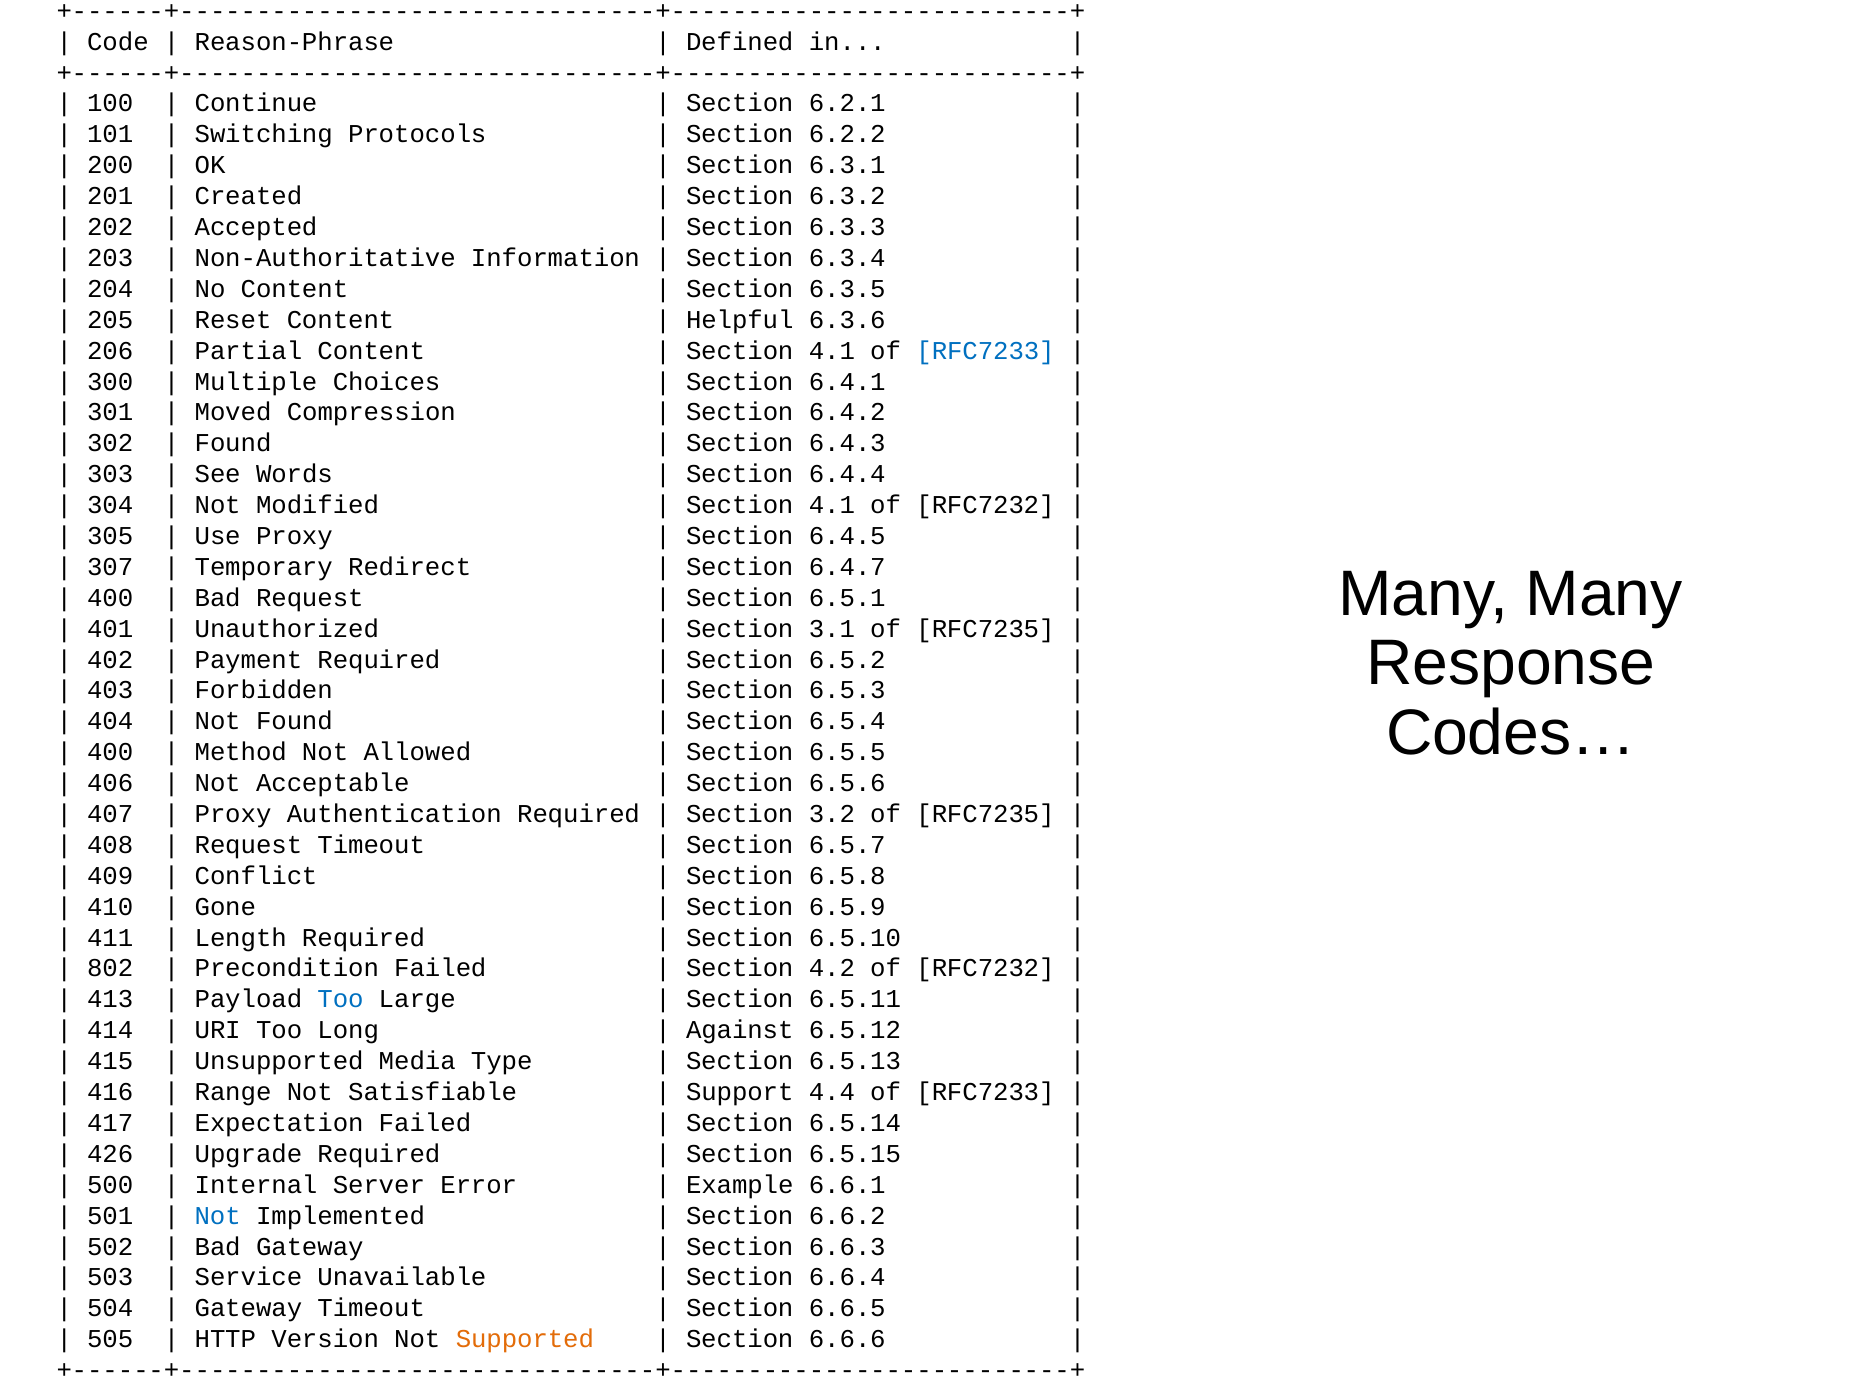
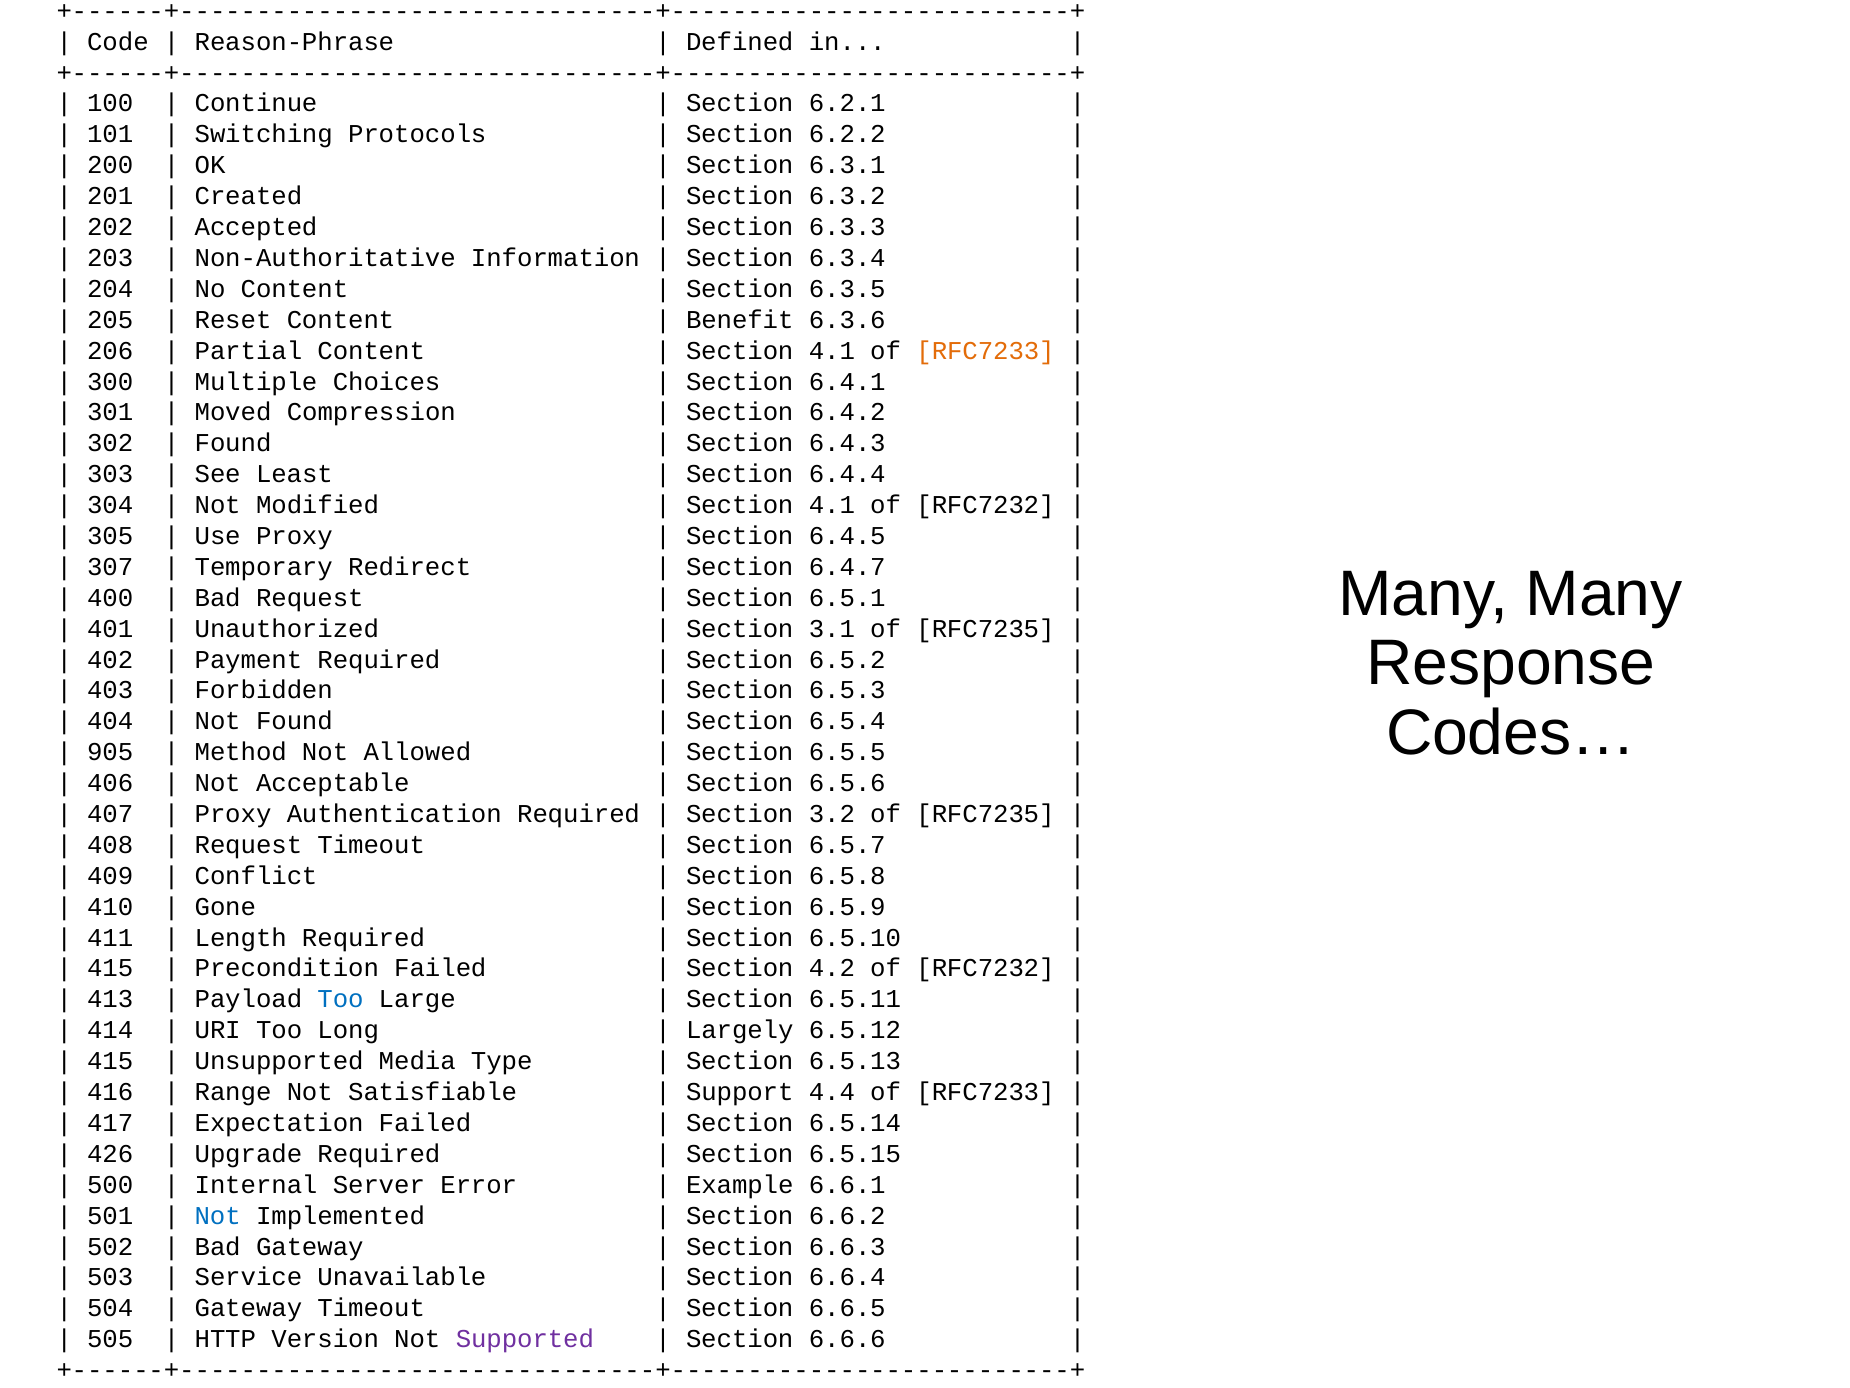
Helpful: Helpful -> Benefit (740, 320)
RFC7233 colour: blue -> orange (986, 351)
Words: Words -> Least (294, 474)
400: 400 -> 905 (110, 752)
802: 802 -> 415 (110, 968)
Against: Against -> Largely (740, 1030)
Supported colour: orange -> purple (525, 1339)
